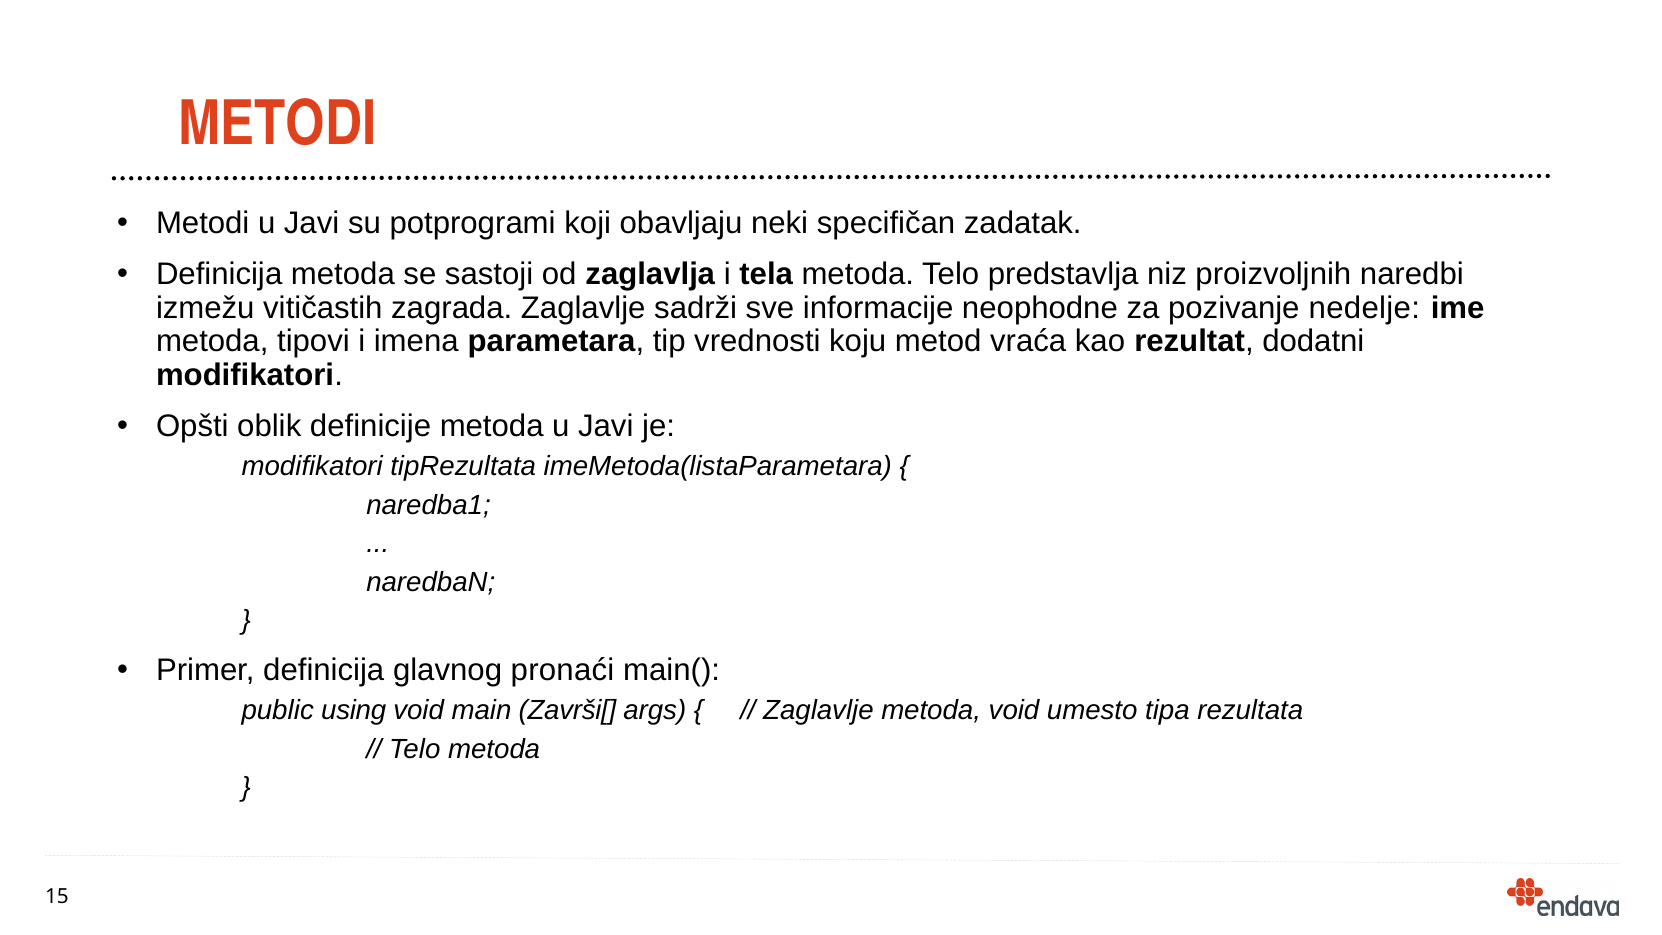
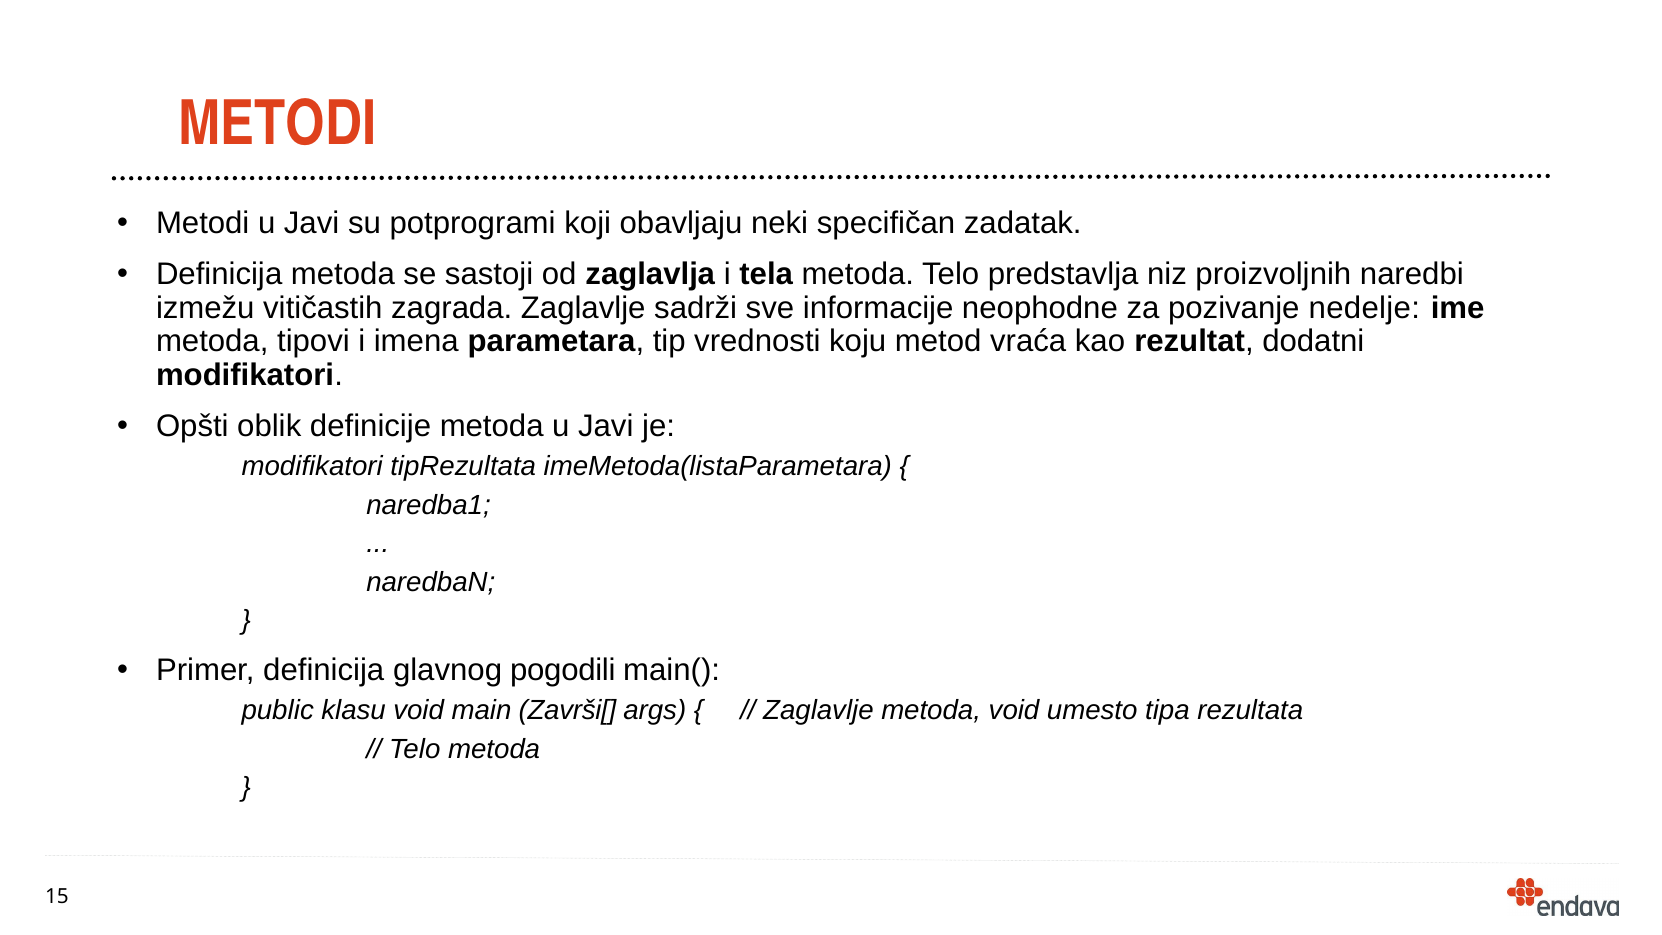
pronaći: pronaći -> pogodili (563, 670)
using: using -> klasu (354, 710)
